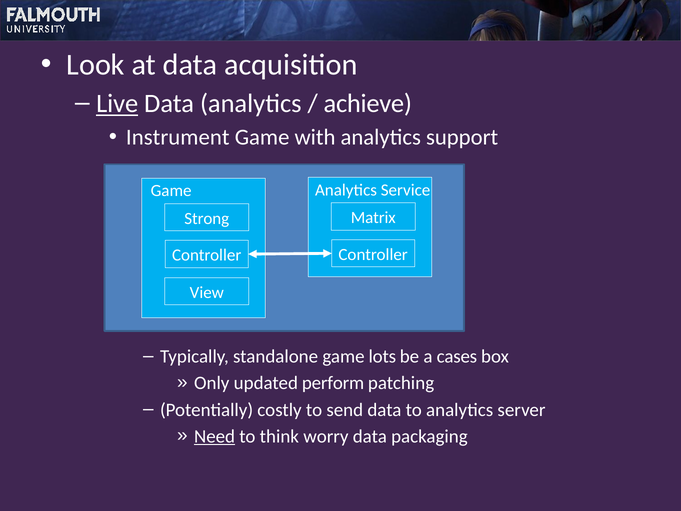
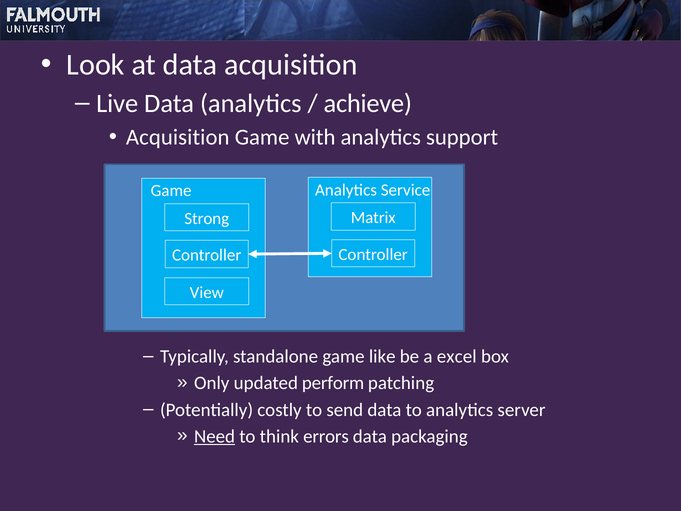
Live underline: present -> none (117, 104)
Instrument: Instrument -> Acquisition (178, 137)
lots: lots -> like (382, 357)
cases: cases -> excel (457, 357)
worry: worry -> errors (326, 436)
